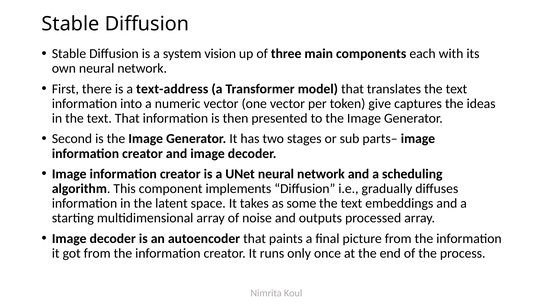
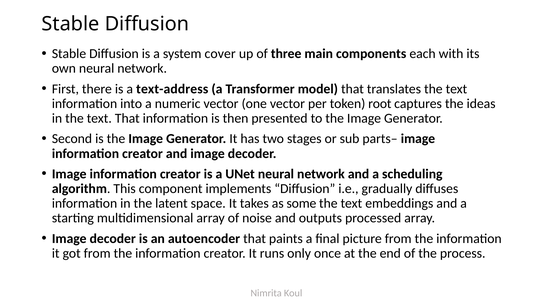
vision: vision -> cover (220, 54)
give: give -> root (380, 104)
